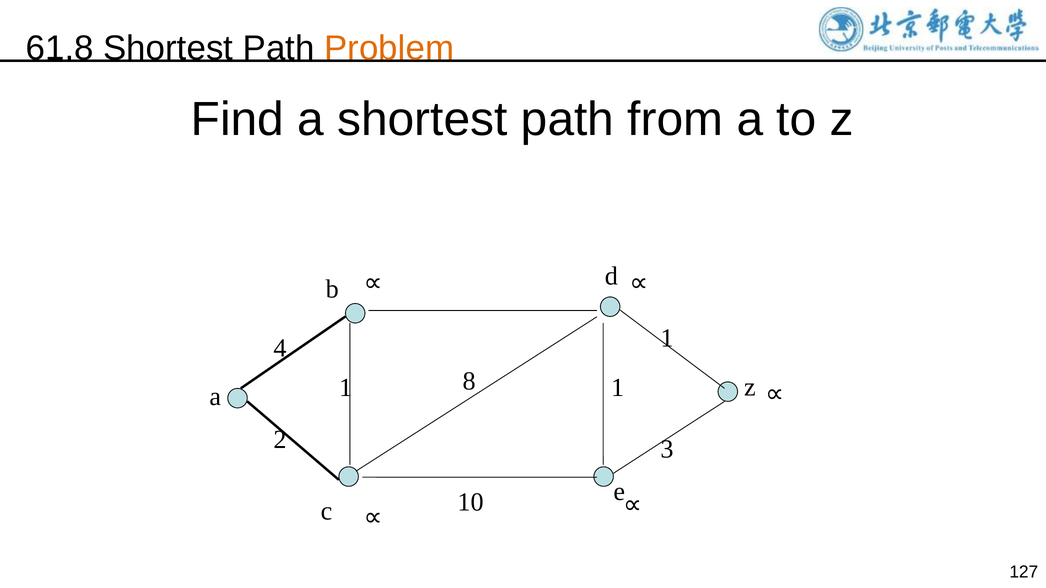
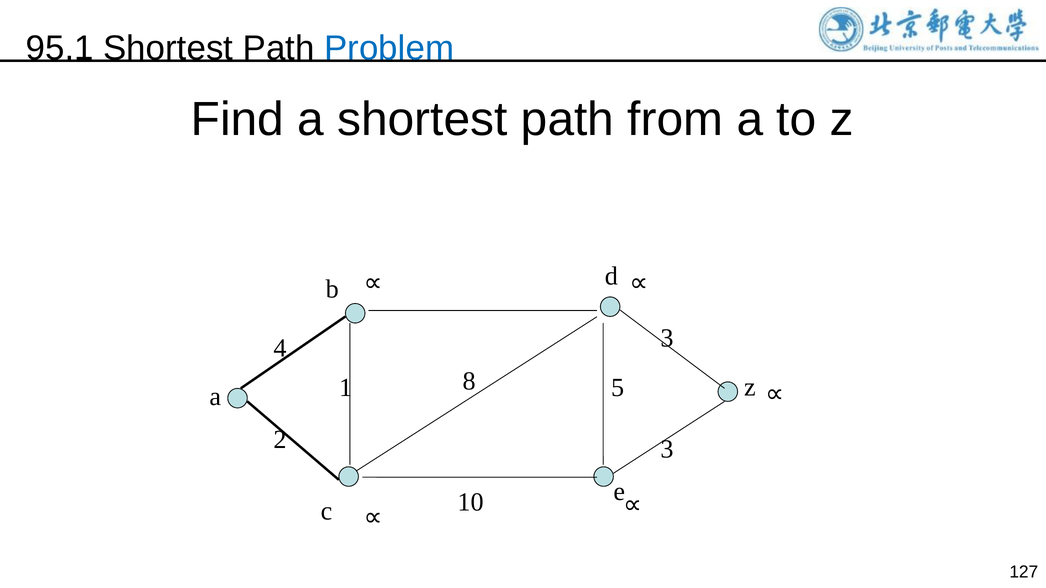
61.8: 61.8 -> 95.1 (60, 48)
Problem colour: orange -> blue (389, 48)
4 1: 1 -> 3 (667, 338)
1 1: 1 -> 5 (618, 388)
